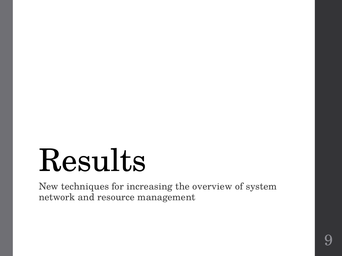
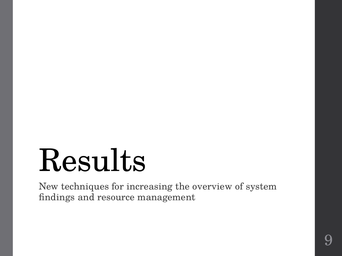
network: network -> ﬁndings (57, 198)
